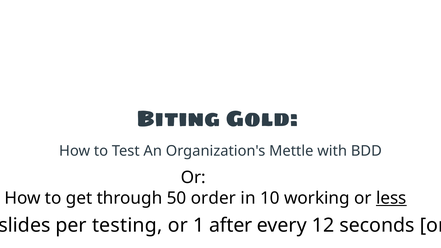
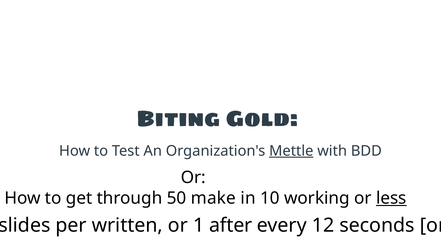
Mettle underline: none -> present (291, 151)
order: order -> make (213, 198)
testing: testing -> written (127, 225)
